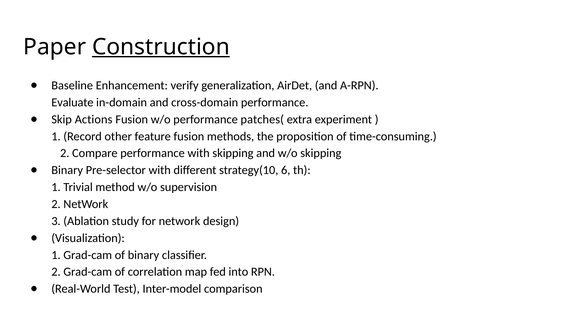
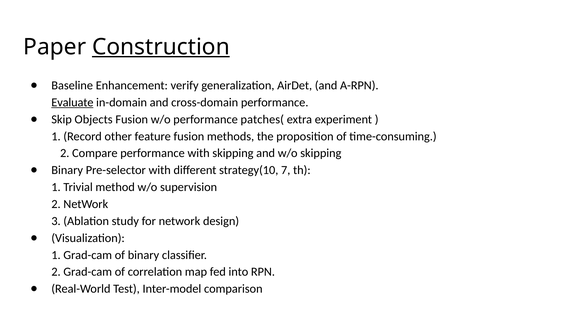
Evaluate underline: none -> present (72, 102)
Actions: Actions -> Objects (94, 119)
6: 6 -> 7 (286, 170)
